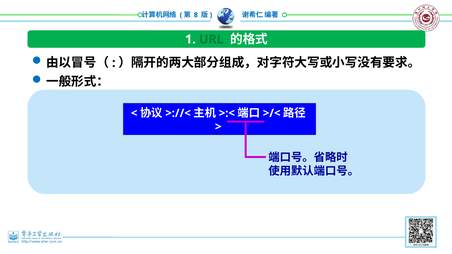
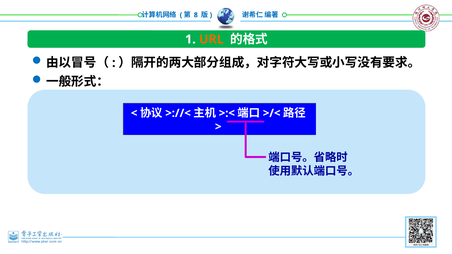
URL colour: green -> orange (211, 39)
